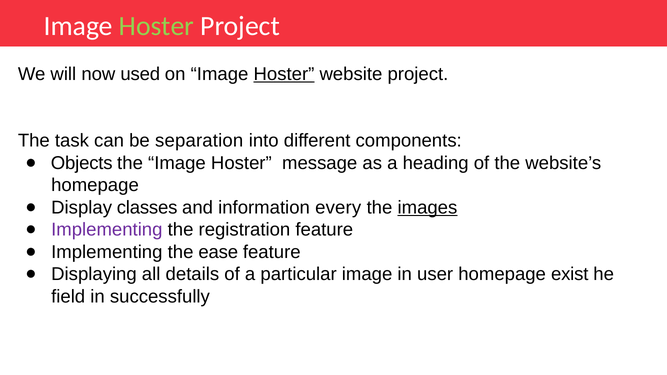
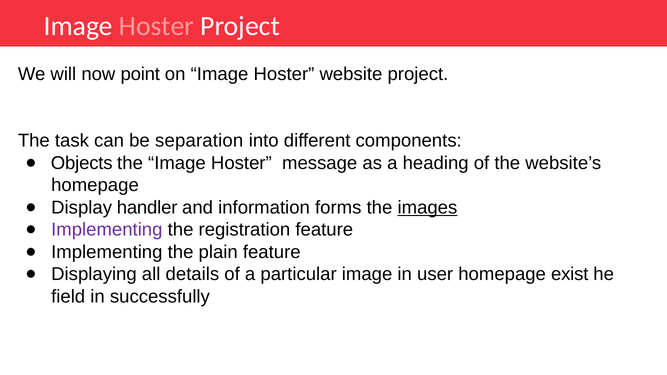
Hoster colour: light green -> pink (156, 26)
used: used -> point (140, 74)
Hoster underline: present -> none (284, 74)
classes: classes -> handler (147, 208)
every: every -> forms (338, 208)
ease: ease -> plain (218, 252)
